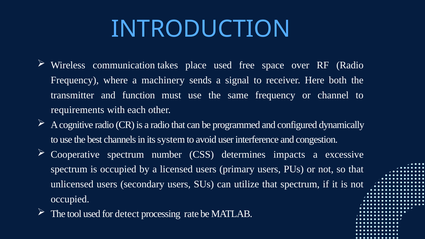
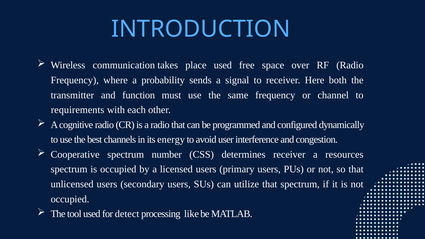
machinery: machinery -> probability (163, 80)
system: system -> energy (171, 140)
determines impacts: impacts -> receiver (289, 155)
excessive: excessive -> resources (344, 155)
rate: rate -> like (192, 214)
